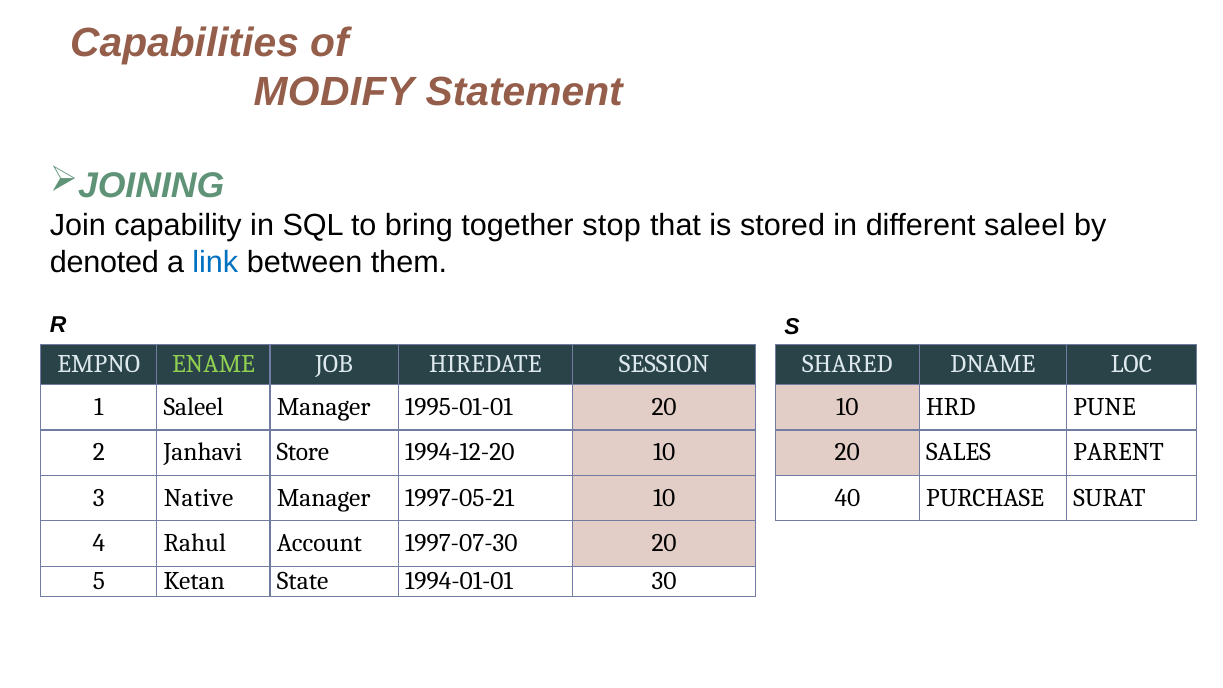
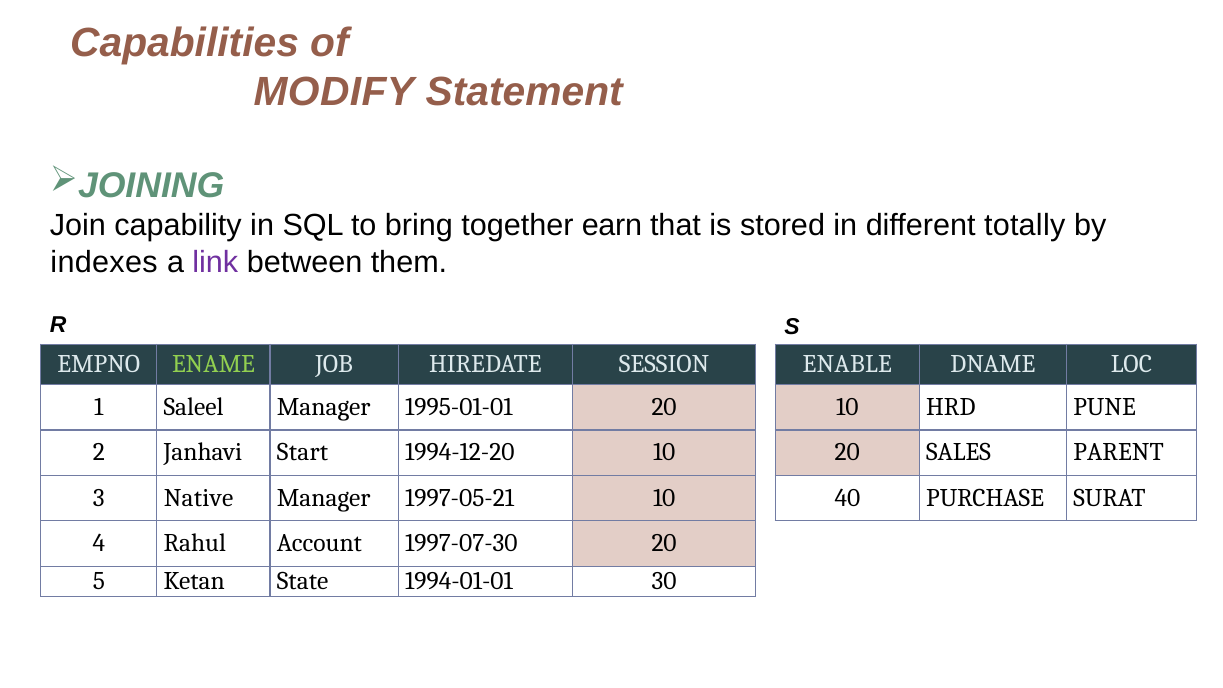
stop: stop -> earn (612, 225)
different saleel: saleel -> totally (1025, 225)
denoted: denoted -> indexes (104, 262)
link colour: blue -> purple (215, 262)
SHARED: SHARED -> ENABLE (847, 364)
Store: Store -> Start (303, 452)
